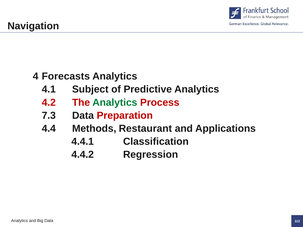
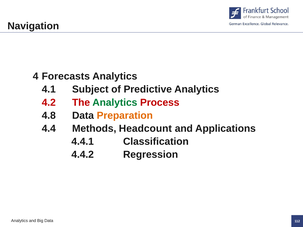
7.3: 7.3 -> 4.8 (49, 116)
Preparation colour: red -> orange (125, 116)
Restaurant: Restaurant -> Headcount (145, 129)
